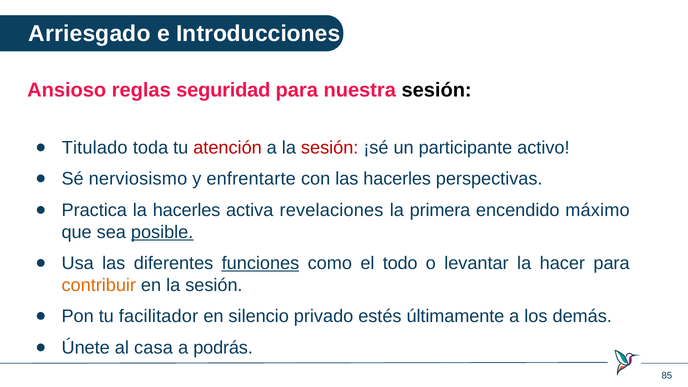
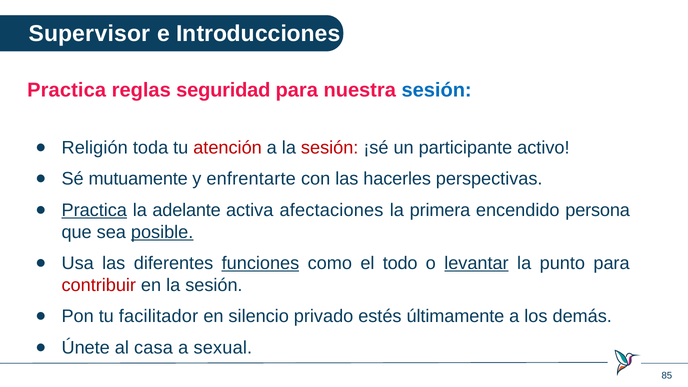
Arriesgado: Arriesgado -> Supervisor (89, 34)
Ansioso: Ansioso -> Practica (67, 90)
sesión colour: black -> blue (437, 90)
Titulado: Titulado -> Religión (95, 148)
nerviosismo: nerviosismo -> mutuamente (138, 179)
Practica underline: none -> present (94, 210)
la hacerles: hacerles -> adelante (187, 210)
revelaciones: revelaciones -> afectaciones (332, 210)
máximo: máximo -> persona (598, 210)
levantar underline: none -> present (476, 263)
hacer: hacer -> punto (562, 263)
contribuir colour: orange -> red (99, 285)
podrás: podrás -> sexual (223, 348)
